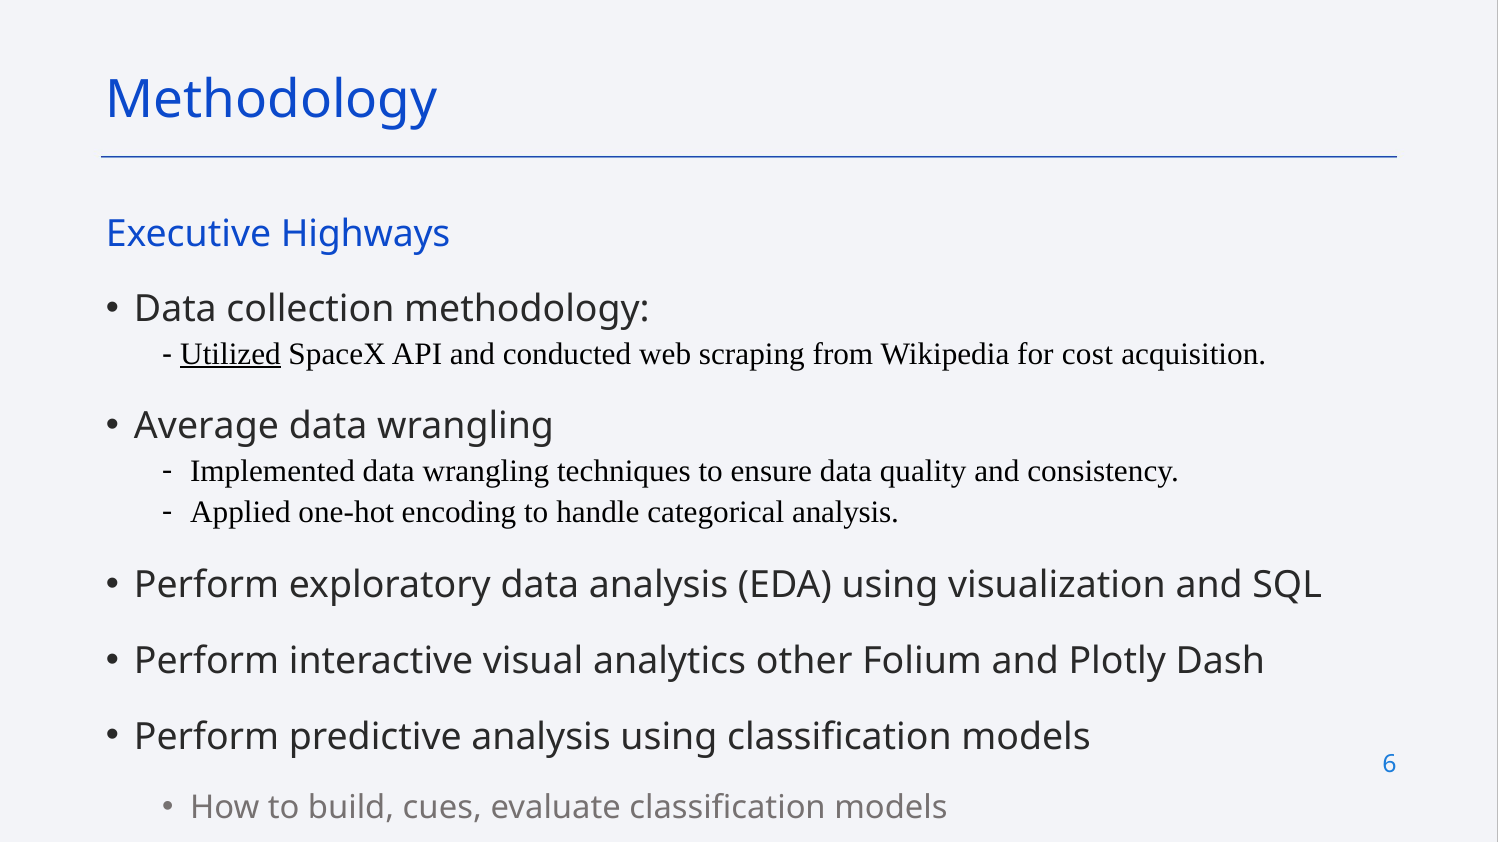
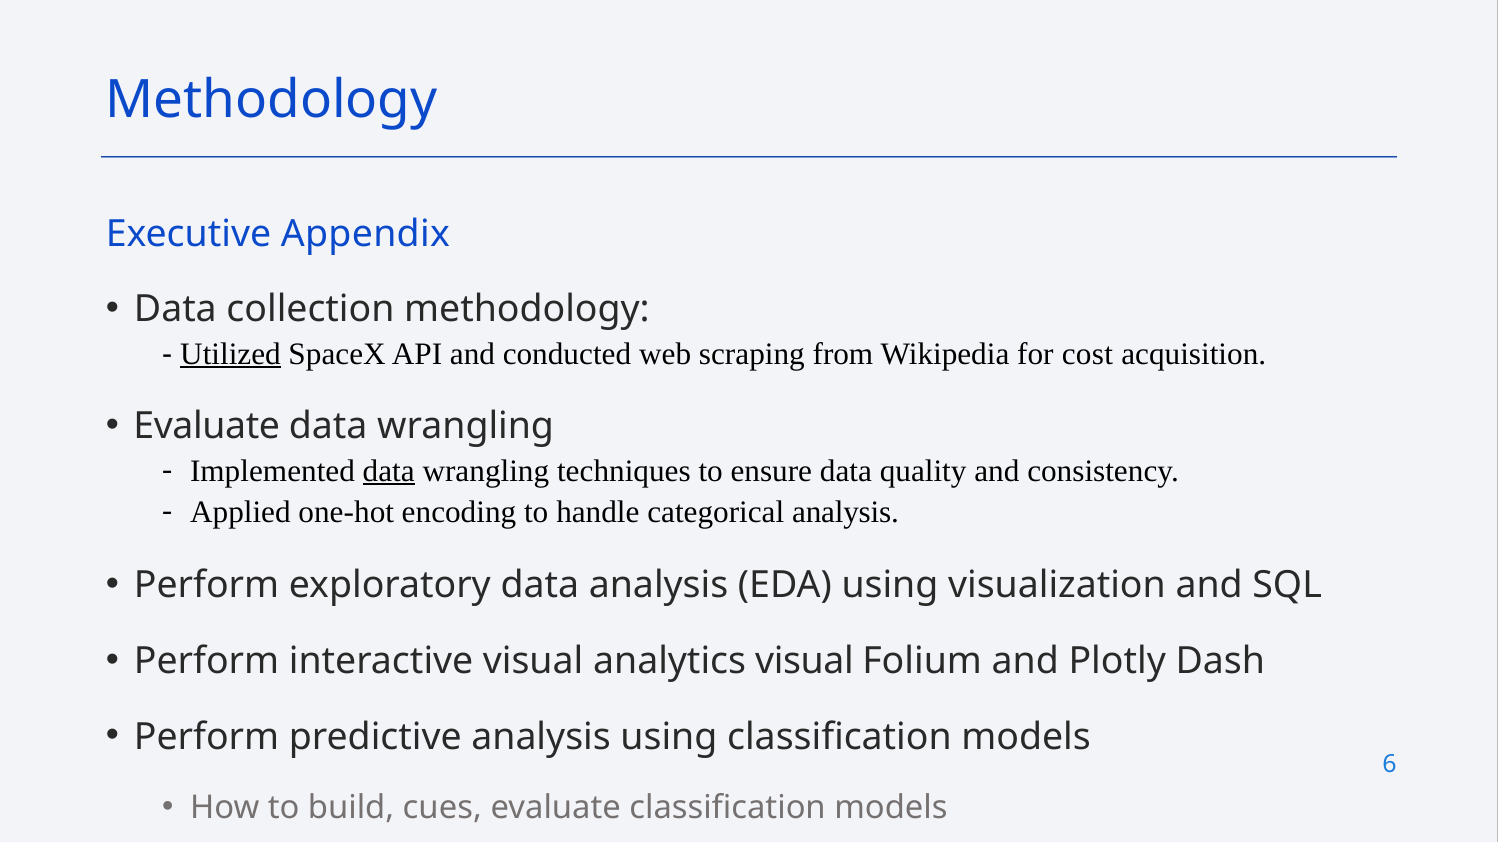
Highways: Highways -> Appendix (365, 234)
Average: Average -> Evaluate (207, 427)
data underline: none -> present (389, 471)
analytics other: other -> visual (804, 661)
